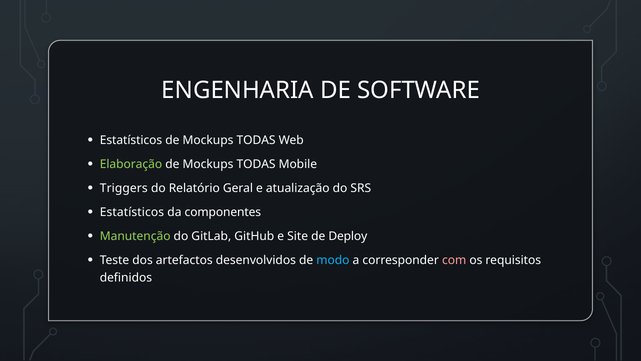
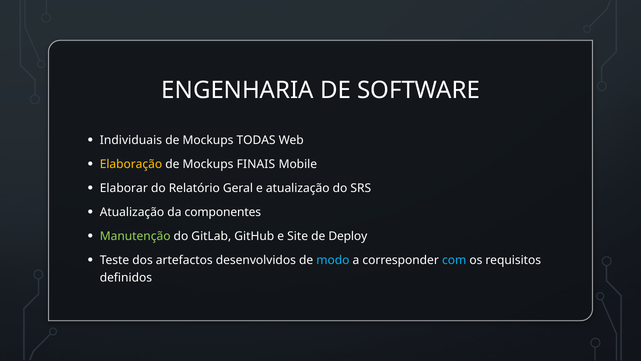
Estatísticos: Estatísticos -> Individuais (131, 140)
Elaboração colour: light green -> yellow (131, 164)
TODAS: TODAS -> FINAIS (256, 164)
Triggers: Triggers -> Elaborar (124, 188)
Estatísticos: Estatísticos -> Atualização (132, 212)
com colour: pink -> light blue (454, 260)
